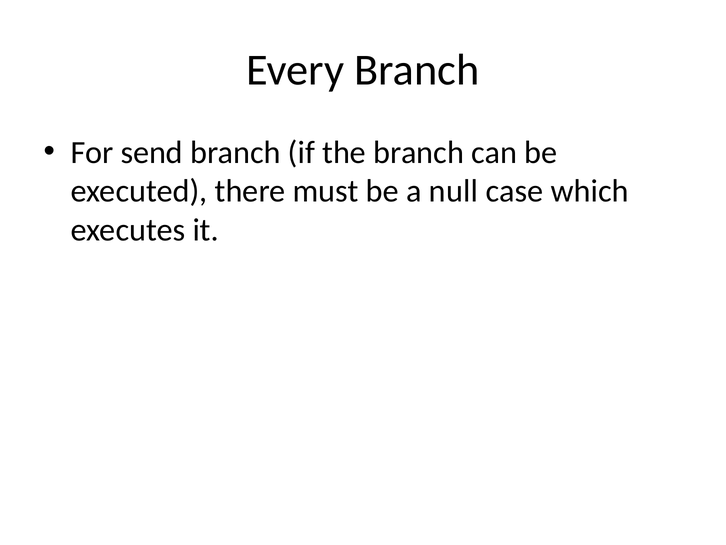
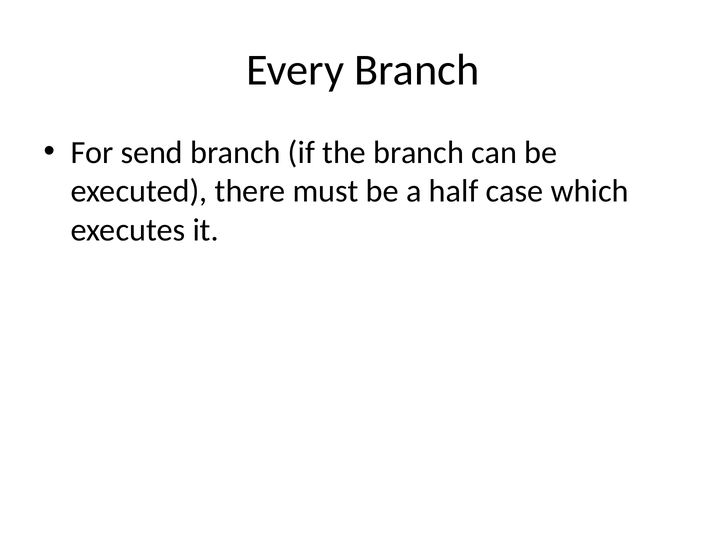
null: null -> half (454, 191)
